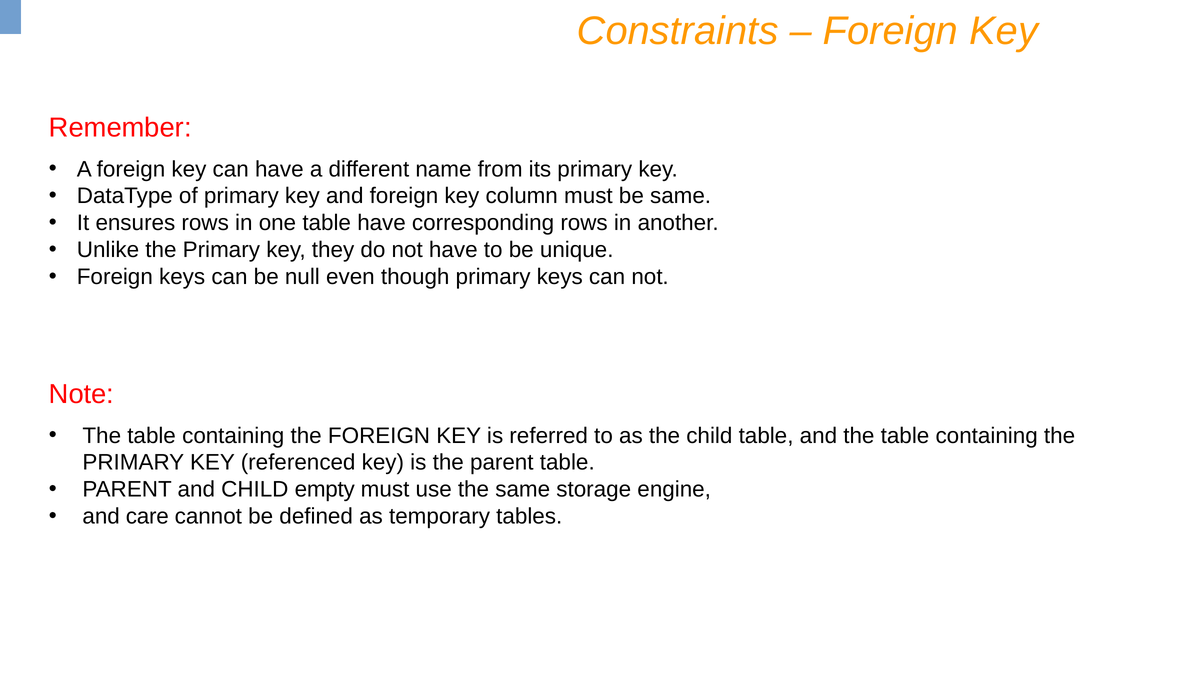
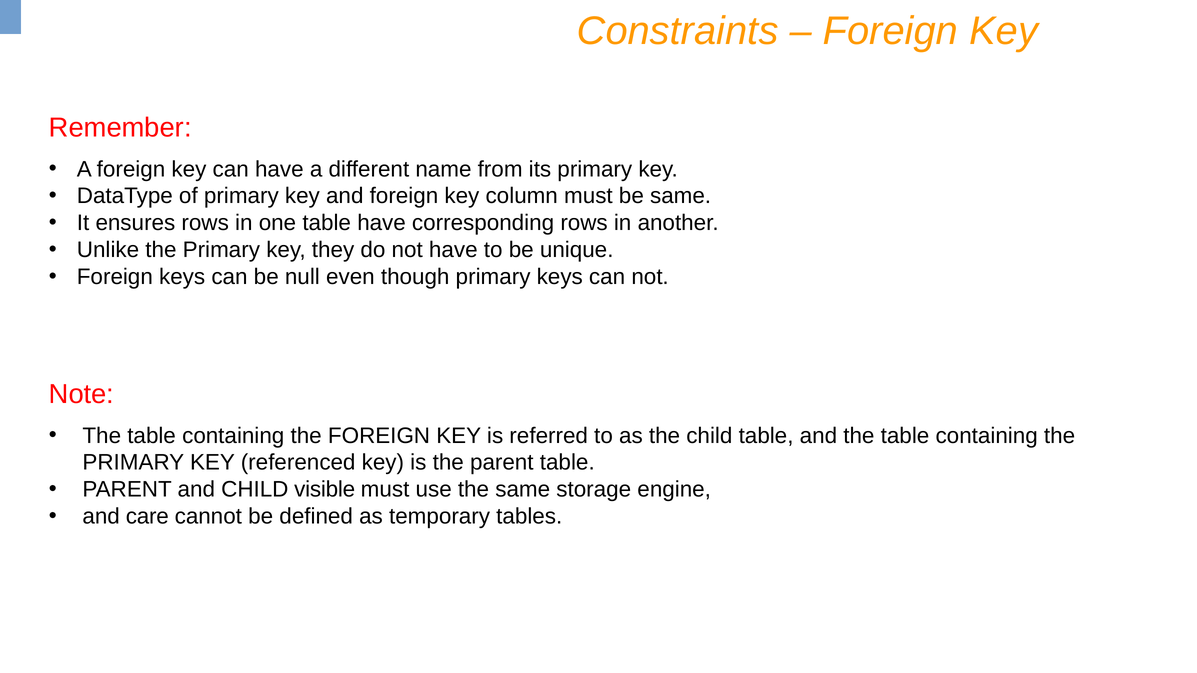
empty: empty -> visible (325, 490)
